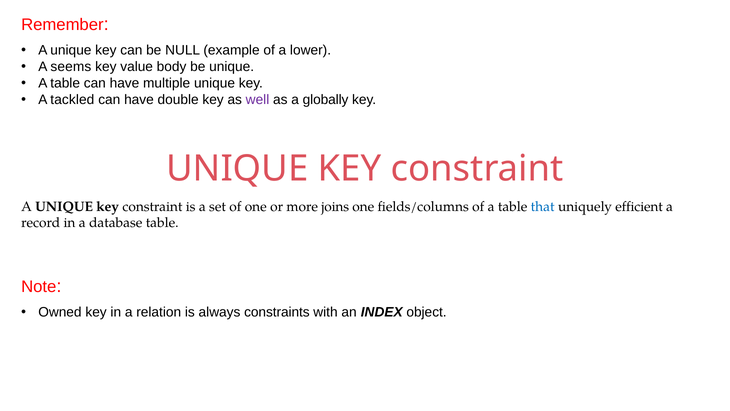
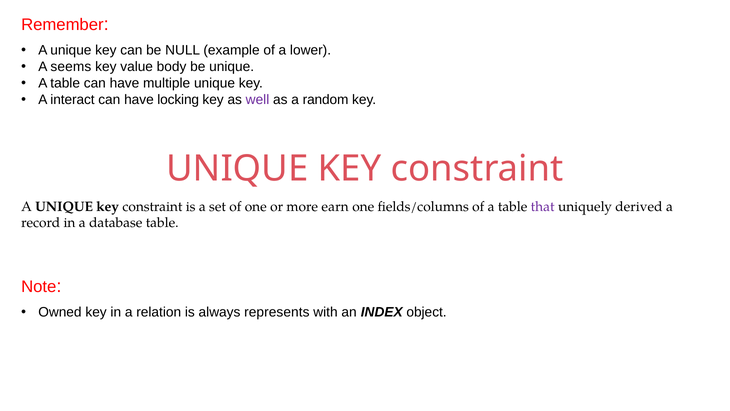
tackled: tackled -> interact (72, 100)
double: double -> locking (178, 100)
globally: globally -> random (326, 100)
joins: joins -> earn (335, 206)
that colour: blue -> purple (543, 206)
efficient: efficient -> derived (639, 206)
constraints: constraints -> represents (277, 312)
